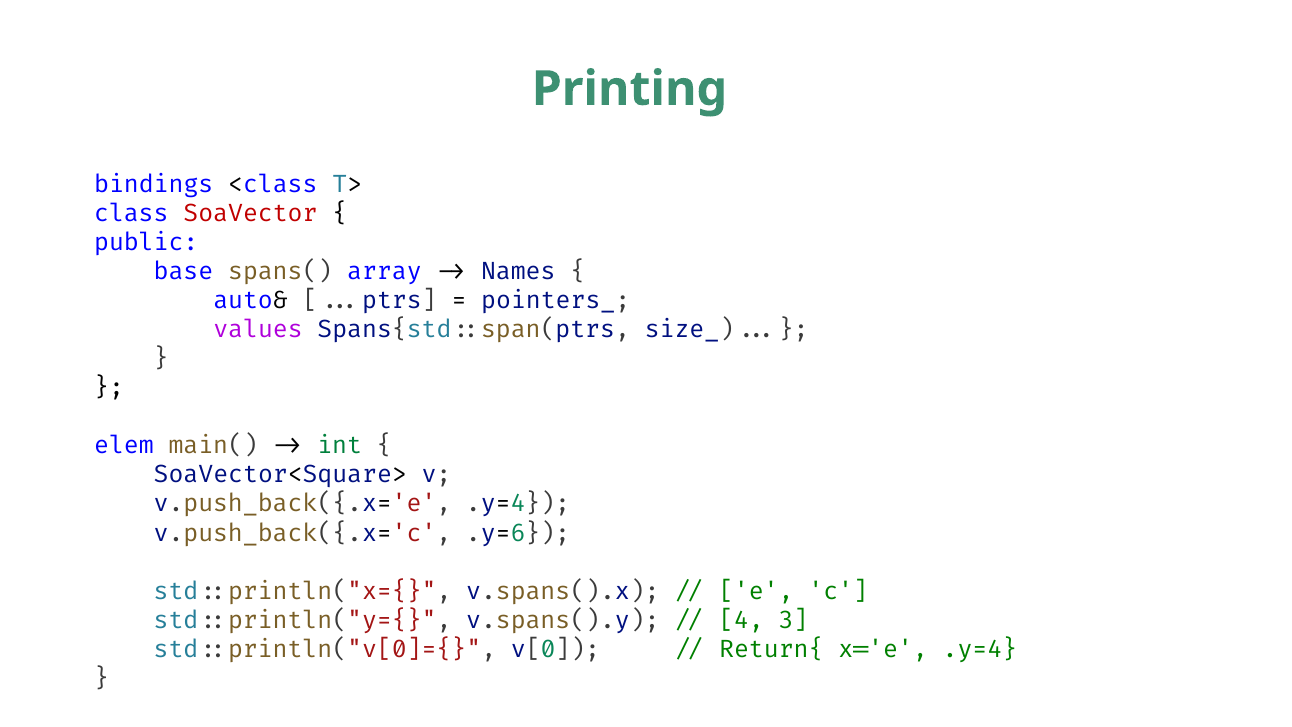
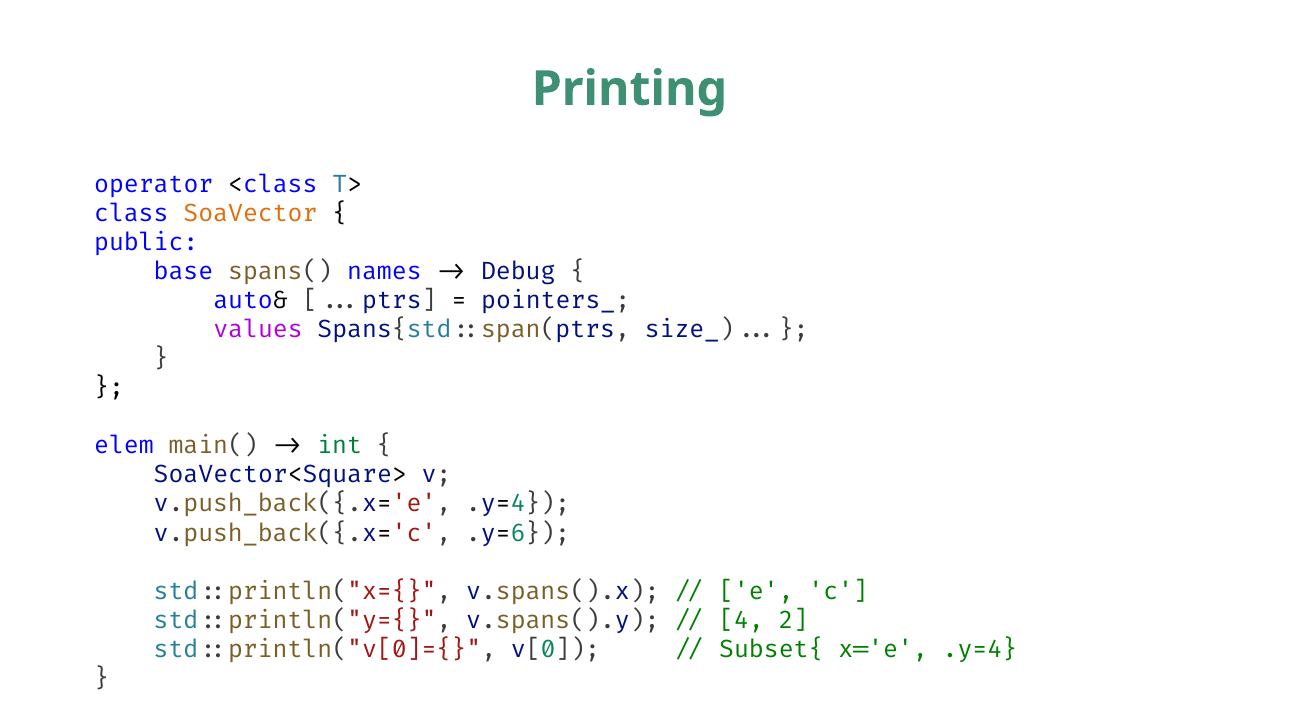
bindings: bindings -> operator (154, 184)
SoaVector colour: red -> orange (250, 213)
array: array -> names (384, 271)
Names: Names -> Debug (518, 271)
3: 3 -> 2 (793, 620)
Return{.x='e: Return{.x='e -> Subset{.x='e (823, 649)
